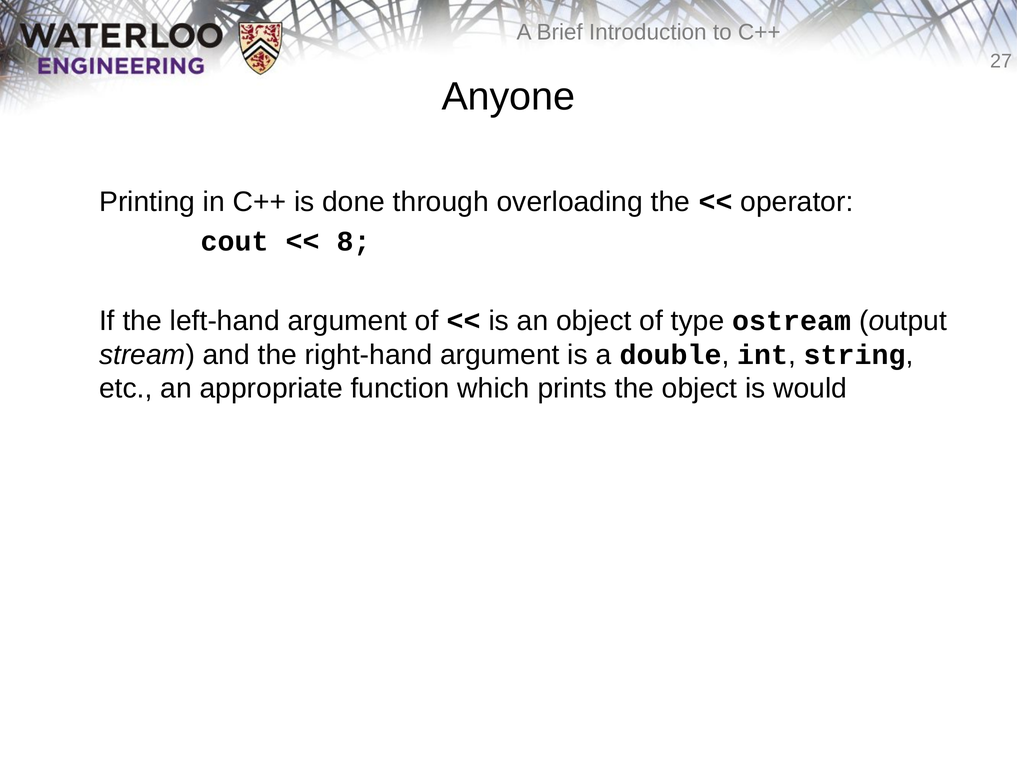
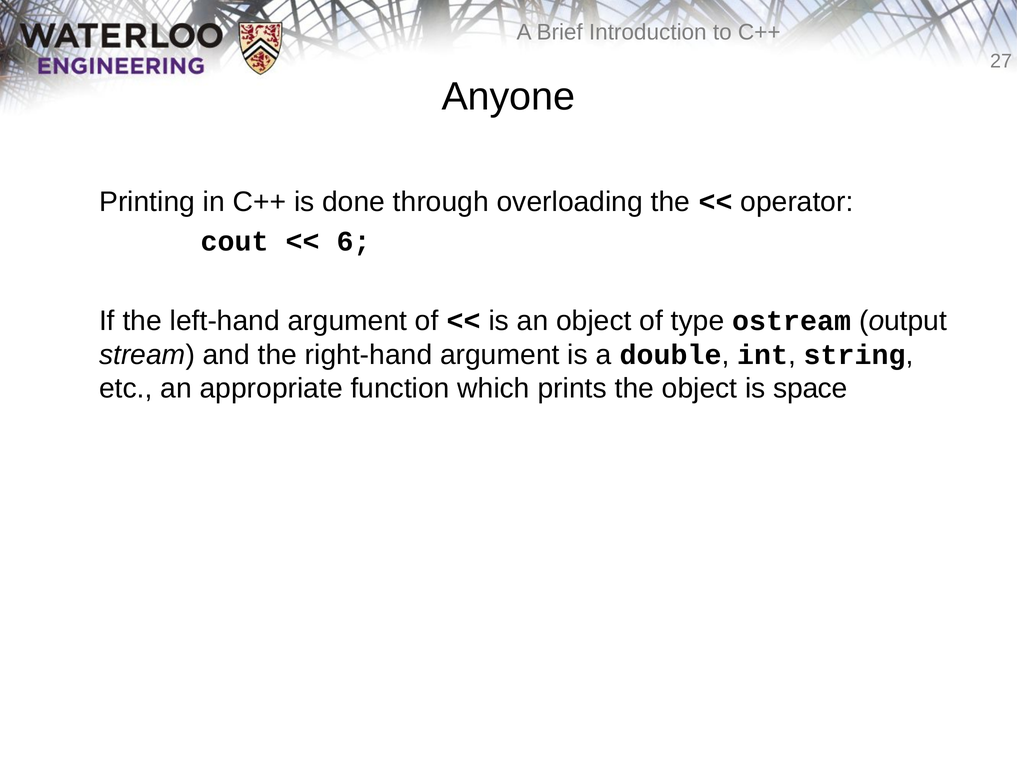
8: 8 -> 6 (354, 242)
would: would -> space (810, 389)
